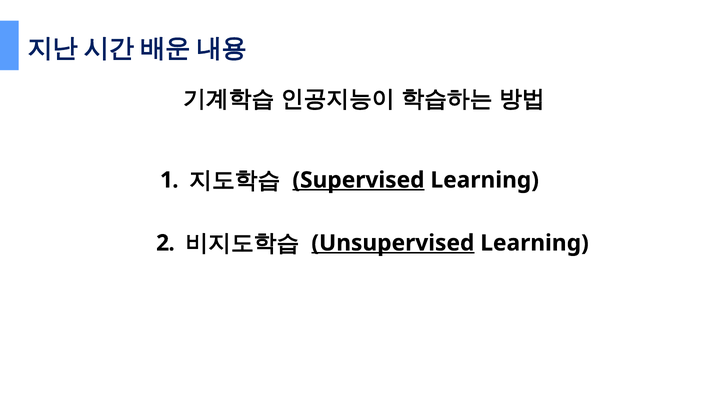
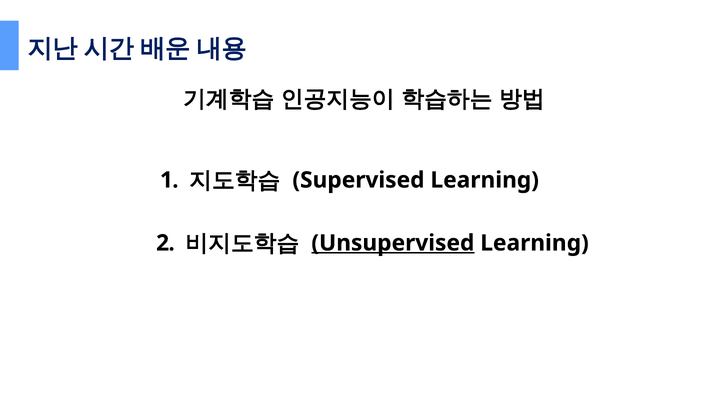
Supervised underline: present -> none (358, 180)
